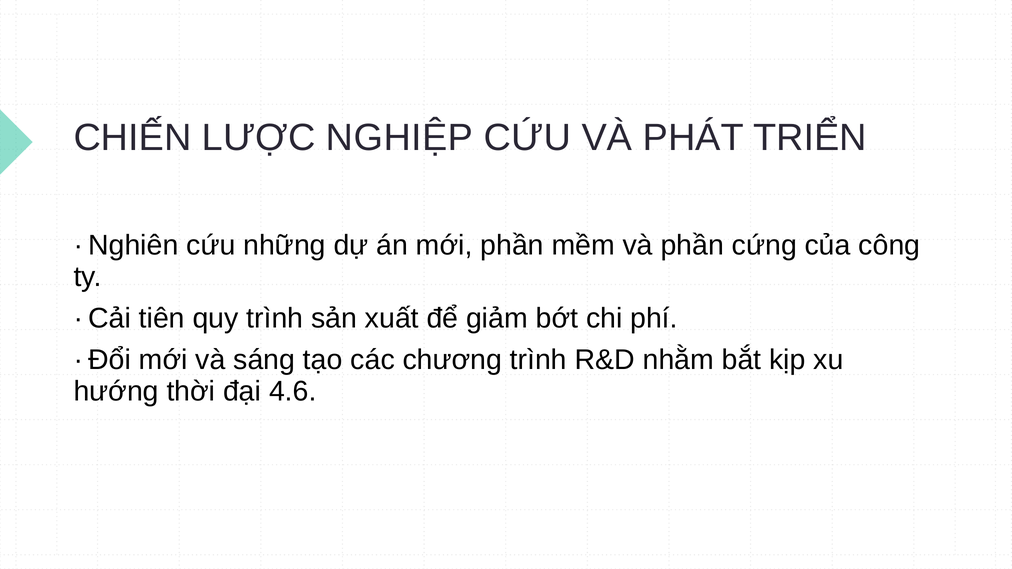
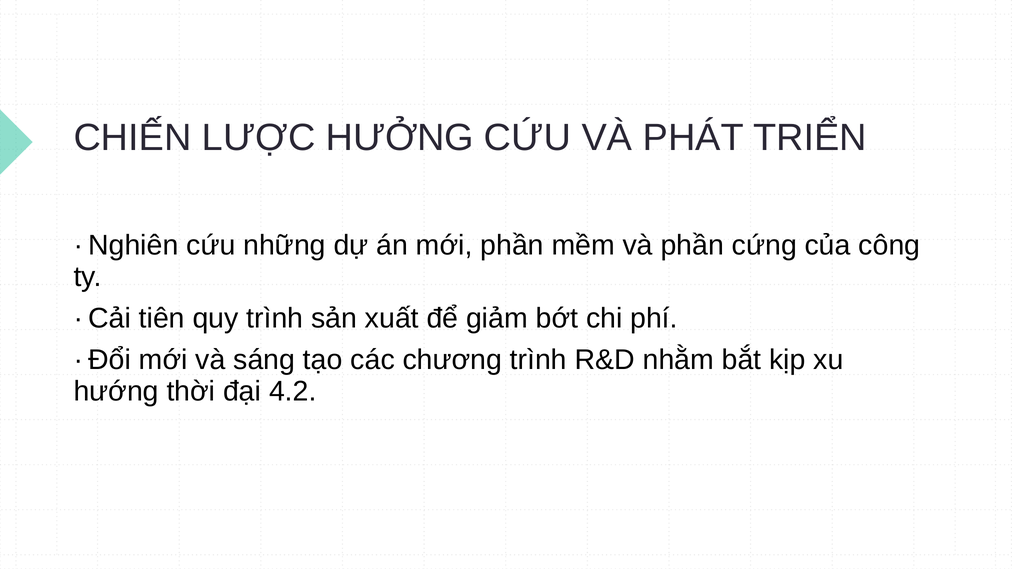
NGHIỆP: NGHIỆP -> HƯỞNG (400, 138)
4.6: 4.6 -> 4.2 (293, 392)
